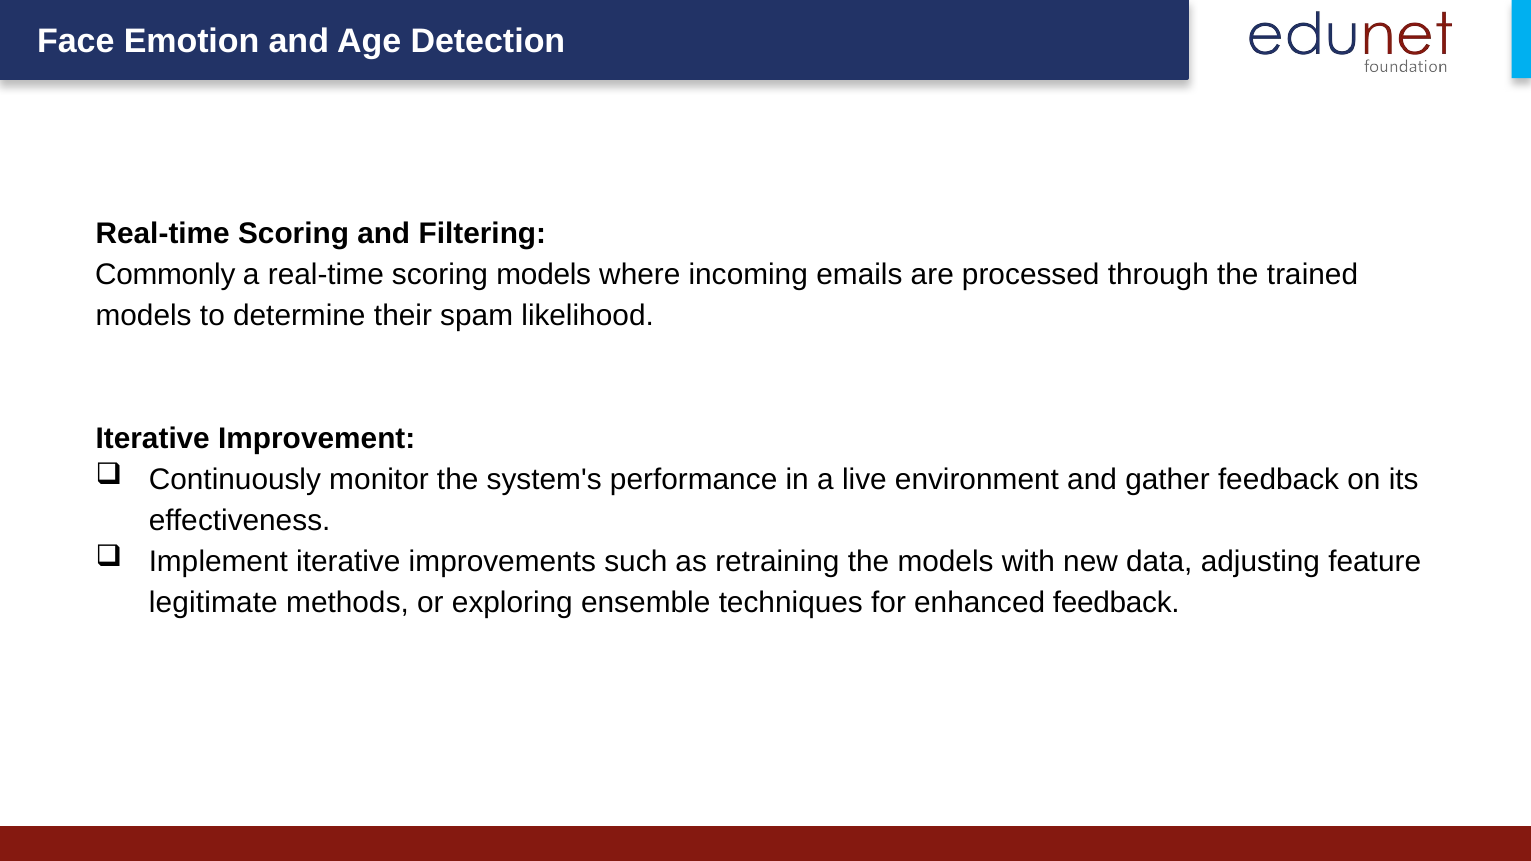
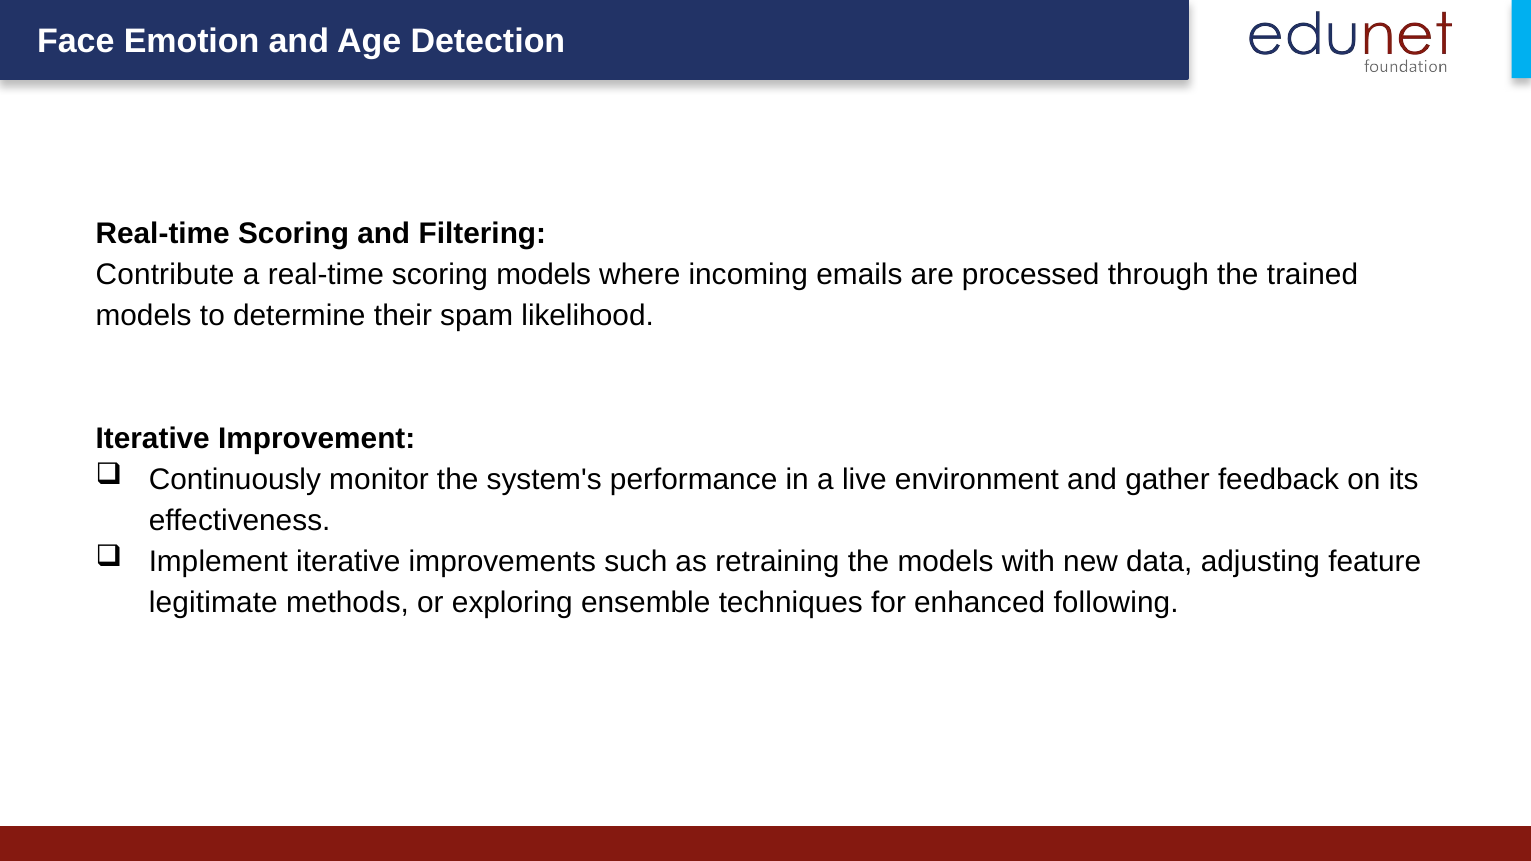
Commonly: Commonly -> Contribute (165, 275)
enhanced feedback: feedback -> following (1116, 603)
